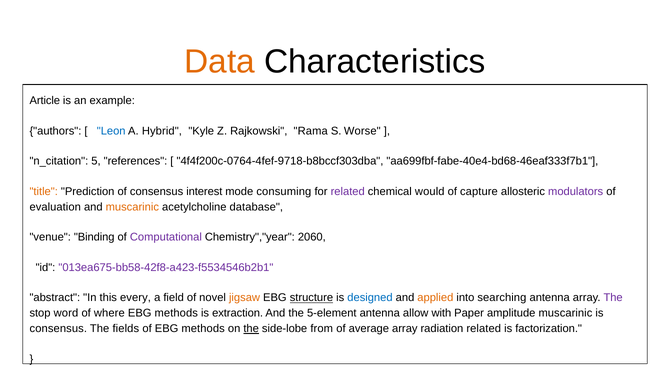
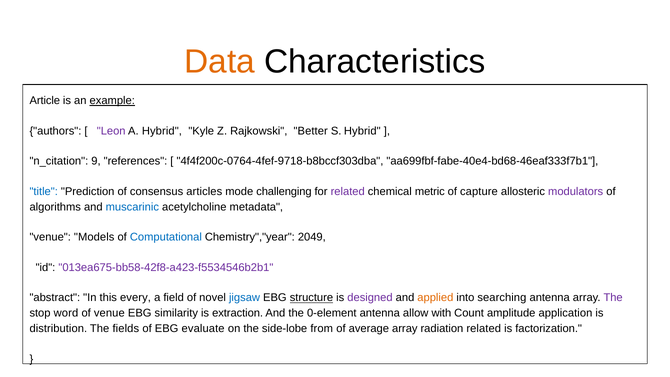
example underline: none -> present (112, 101)
Leon colour: blue -> purple (111, 131)
Rama: Rama -> Better (311, 131)
S Worse: Worse -> Hybrid (362, 131)
5: 5 -> 9 (96, 161)
title colour: orange -> blue (44, 191)
interest: interest -> articles (204, 191)
consuming: consuming -> challenging (284, 191)
would: would -> metric (430, 191)
evaluation: evaluation -> algorithms (55, 207)
muscarinic colour: orange -> blue (132, 207)
database: database -> metadata (256, 207)
Binding: Binding -> Models (94, 237)
Computational colour: purple -> blue (166, 237)
2060: 2060 -> 2049 (312, 237)
jigsaw colour: orange -> blue (245, 298)
designed colour: blue -> purple (370, 298)
of where: where -> venue (109, 313)
methods: methods -> similarity (176, 313)
5-element: 5-element -> 0-element (332, 313)
Paper: Paper -> Count (469, 313)
amplitude muscarinic: muscarinic -> application (565, 313)
consensus: consensus -> distribution (58, 329)
of EBG methods: methods -> evaluate (203, 329)
the underline: present -> none (251, 329)
